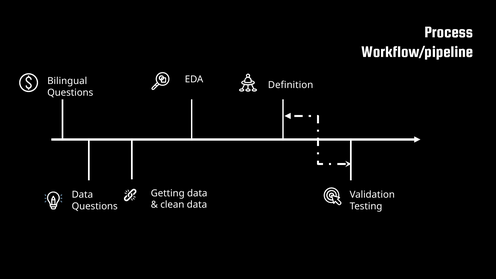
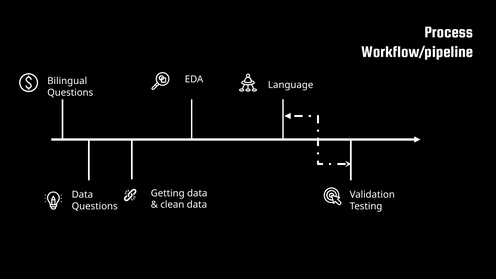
Definition: Definition -> Language (291, 85)
